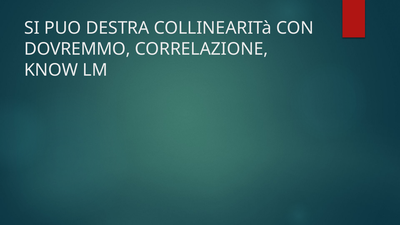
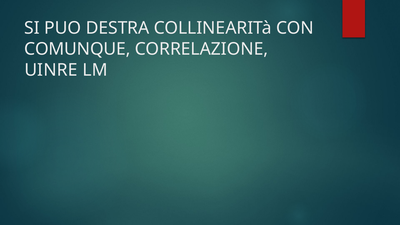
DOVREMMO: DOVREMMO -> COMUNQUE (77, 49)
KNOW: KNOW -> UINRE (51, 70)
